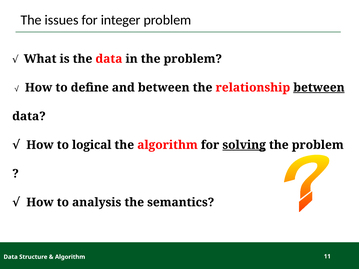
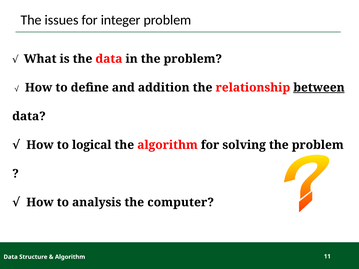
and between: between -> addition (164, 88)
solving underline: present -> none (244, 145)
semantics: semantics -> computer (181, 203)
